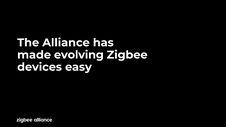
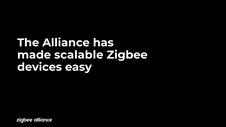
evolving: evolving -> scalable (79, 55)
